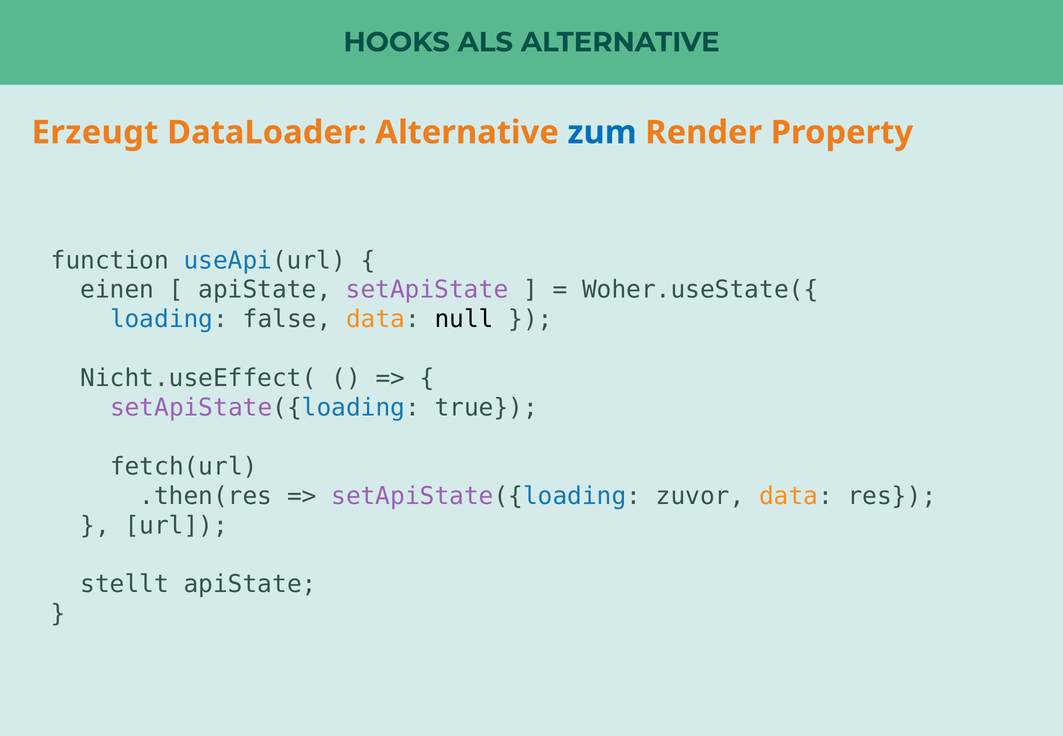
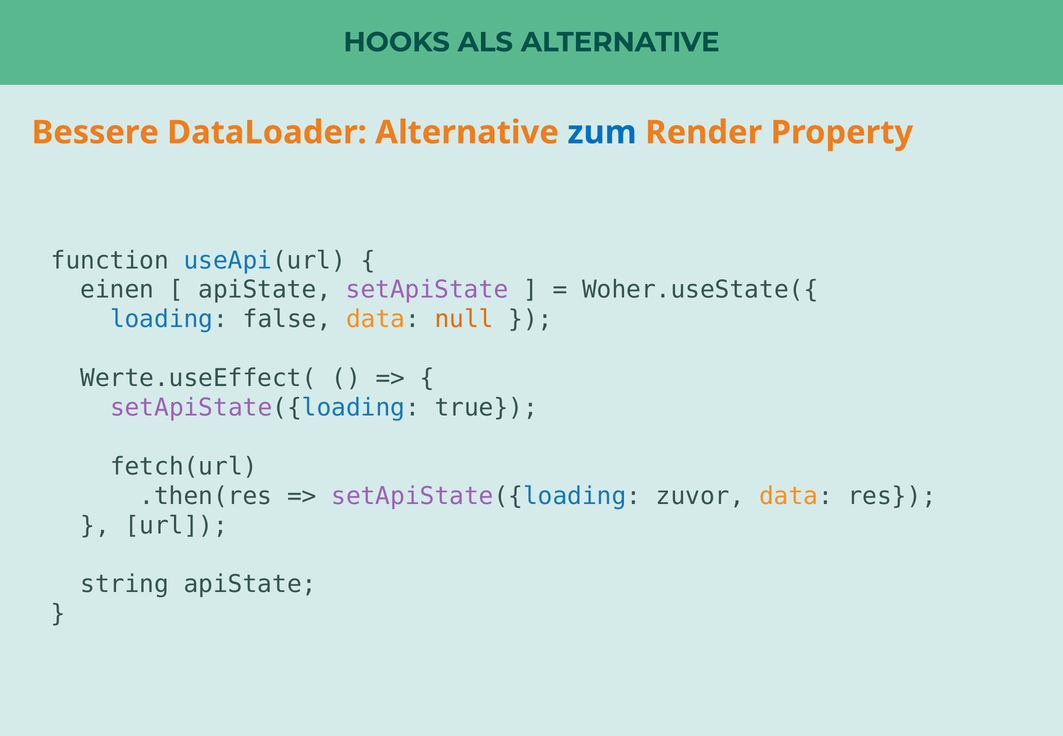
Erzeugt: Erzeugt -> Bessere (95, 132)
null colour: black -> orange (464, 319)
Nicht.useEffect(: Nicht.useEffect( -> Werte.useEffect( (198, 378)
stellt: stellt -> string (125, 584)
